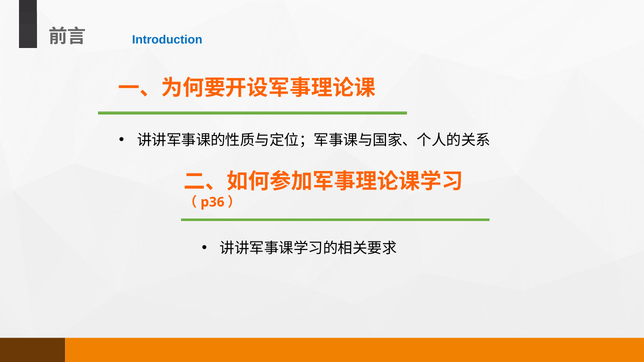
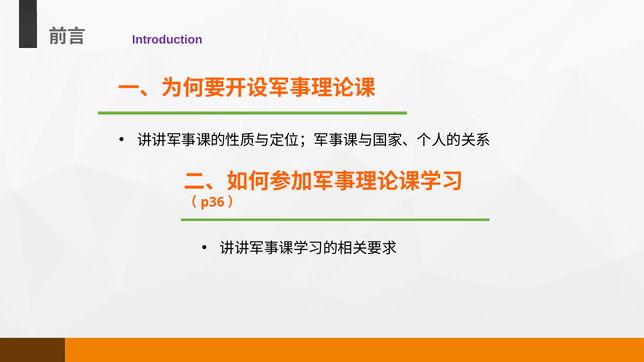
Introduction colour: blue -> purple (167, 40)
